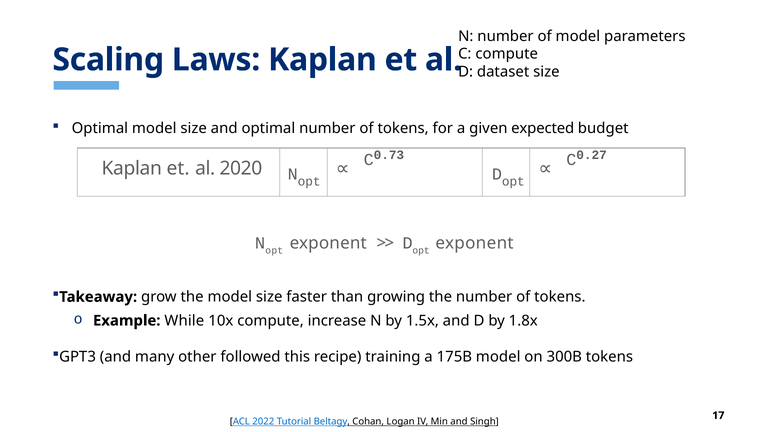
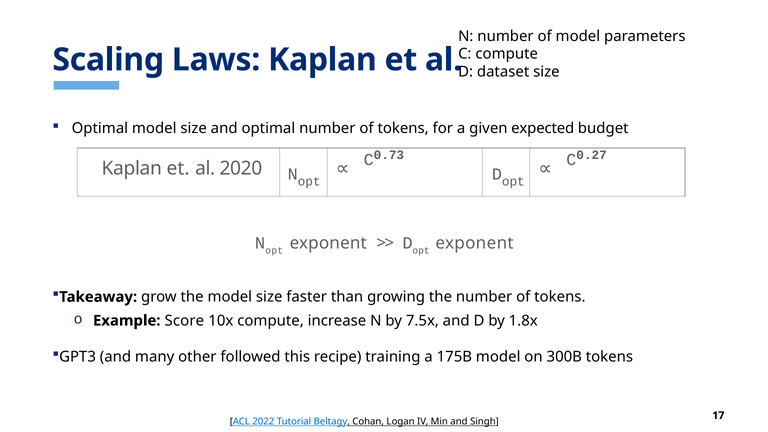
While: While -> Score (184, 321)
1.5x: 1.5x -> 7.5x (422, 321)
